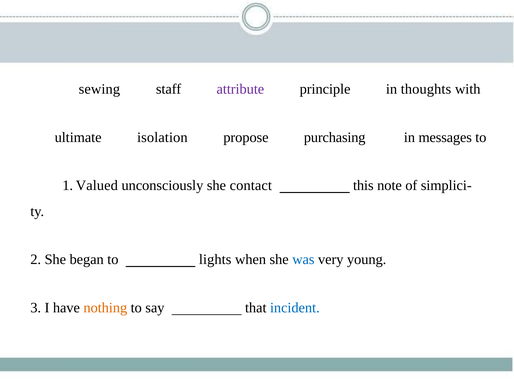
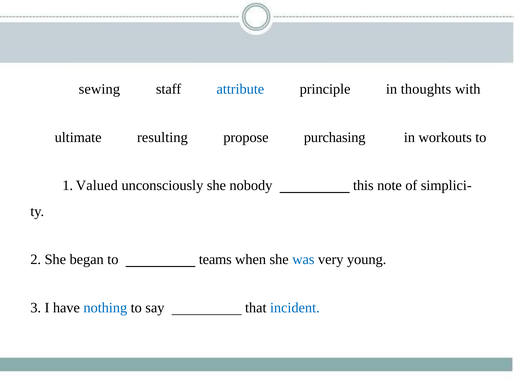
attribute colour: purple -> blue (240, 89)
isolation: isolation -> resulting (162, 137)
messages: messages -> workouts (445, 137)
contact: contact -> nobody (251, 185)
lights: lights -> teams (215, 259)
nothing colour: orange -> blue (105, 307)
